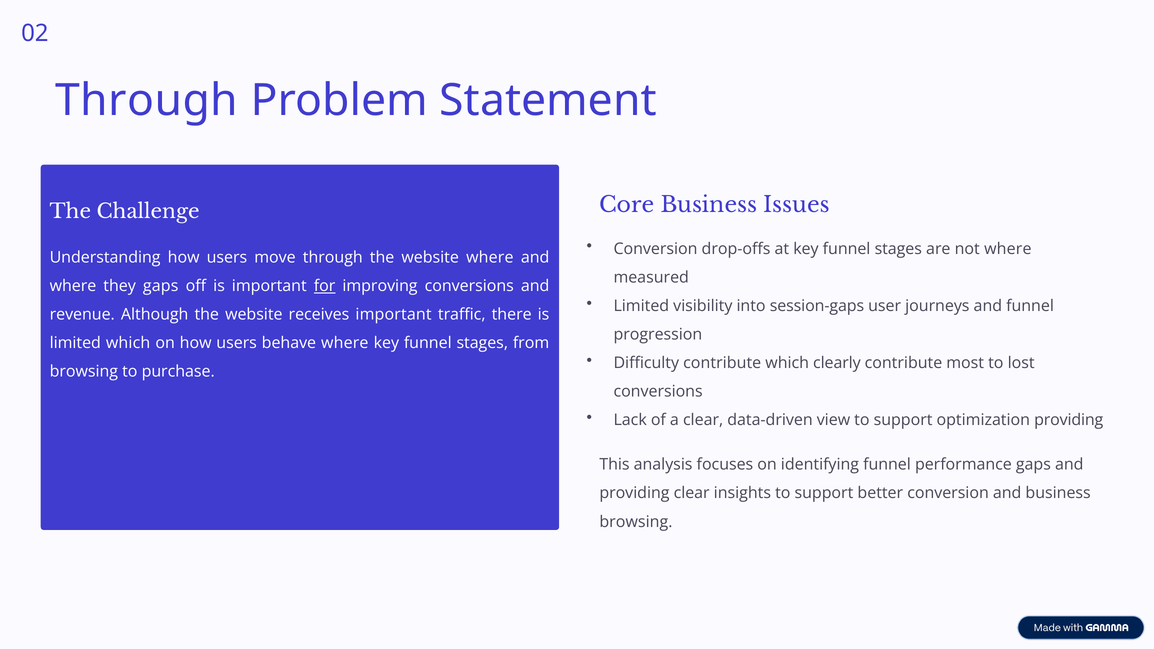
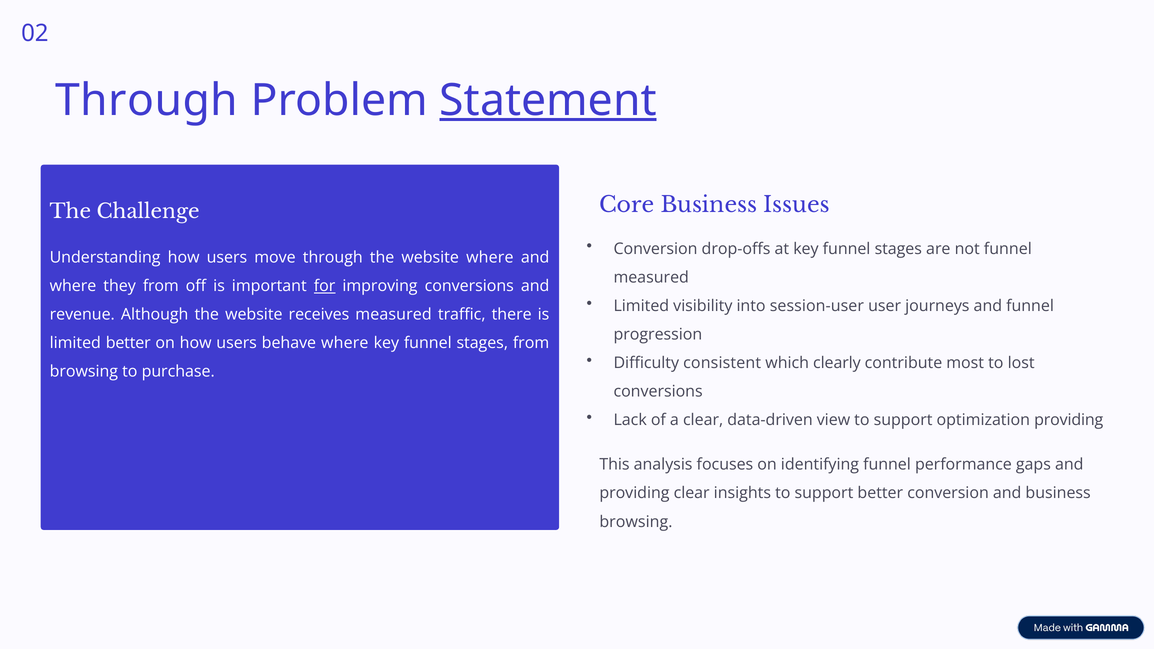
Statement underline: none -> present (548, 100)
not where: where -> funnel (1008, 249)
they gaps: gaps -> from (161, 286)
session-gaps: session-gaps -> session-user (817, 306)
receives important: important -> measured (394, 315)
limited which: which -> better (128, 343)
Difficulty contribute: contribute -> consistent (722, 363)
